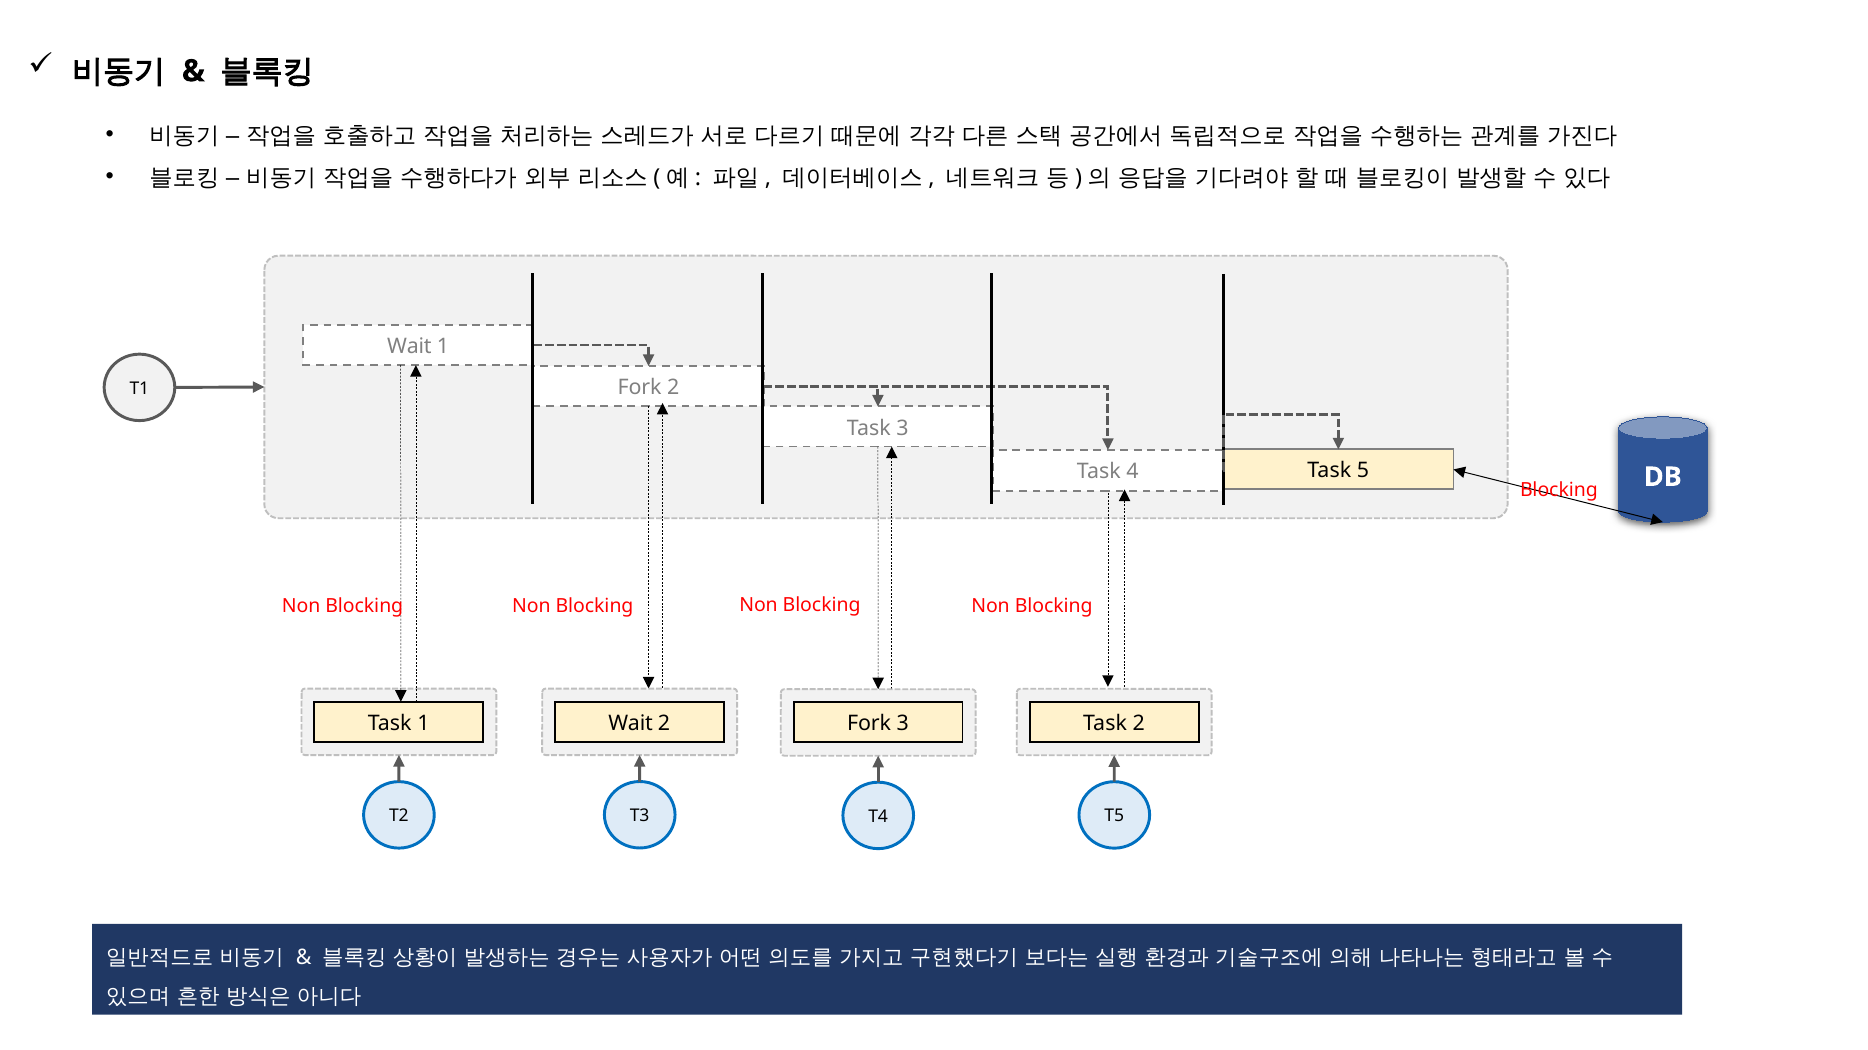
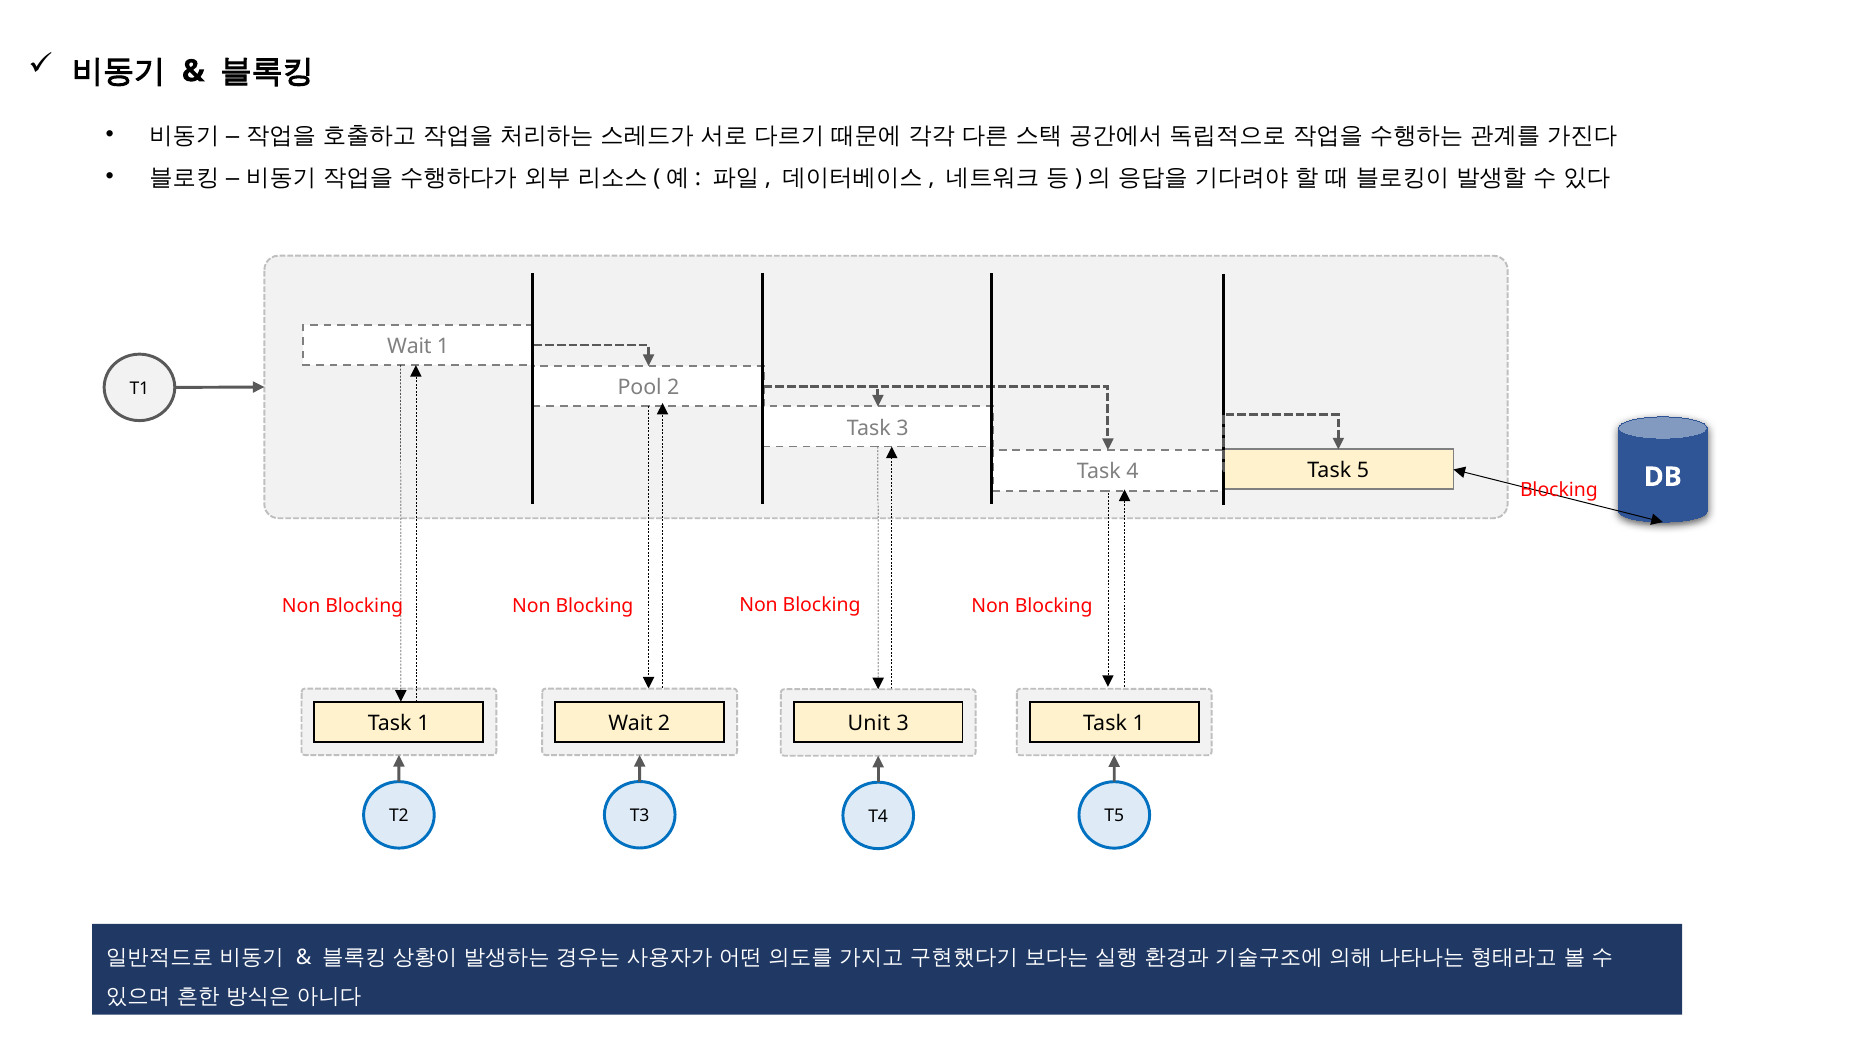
T1 Fork: Fork -> Pool (640, 388)
2: 2 -> 1 (1139, 724)
Fork: Fork -> Unit (869, 724)
